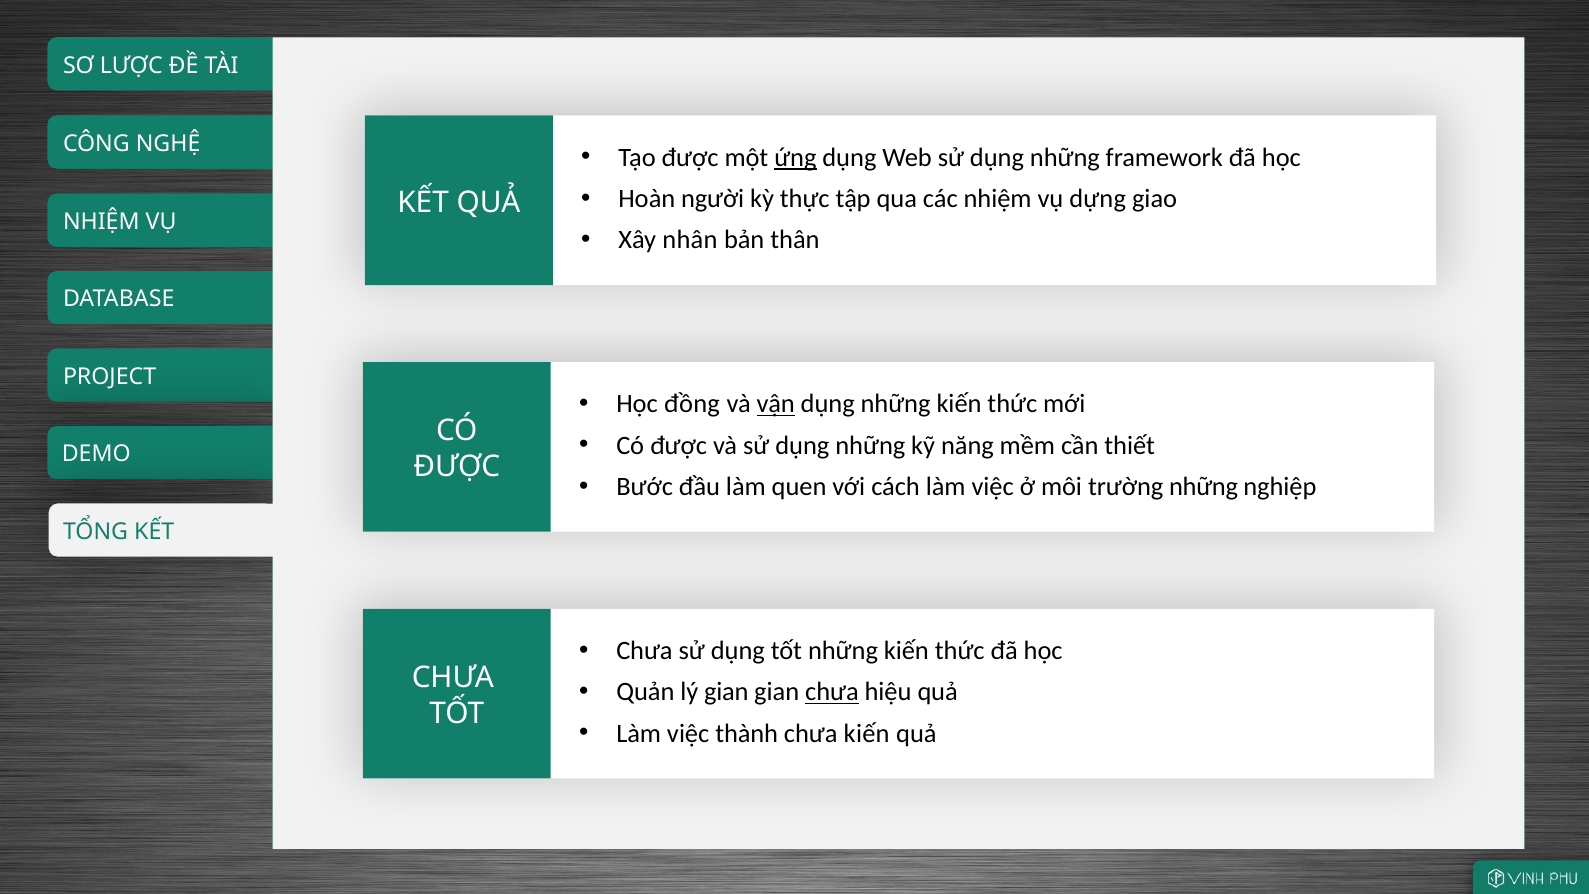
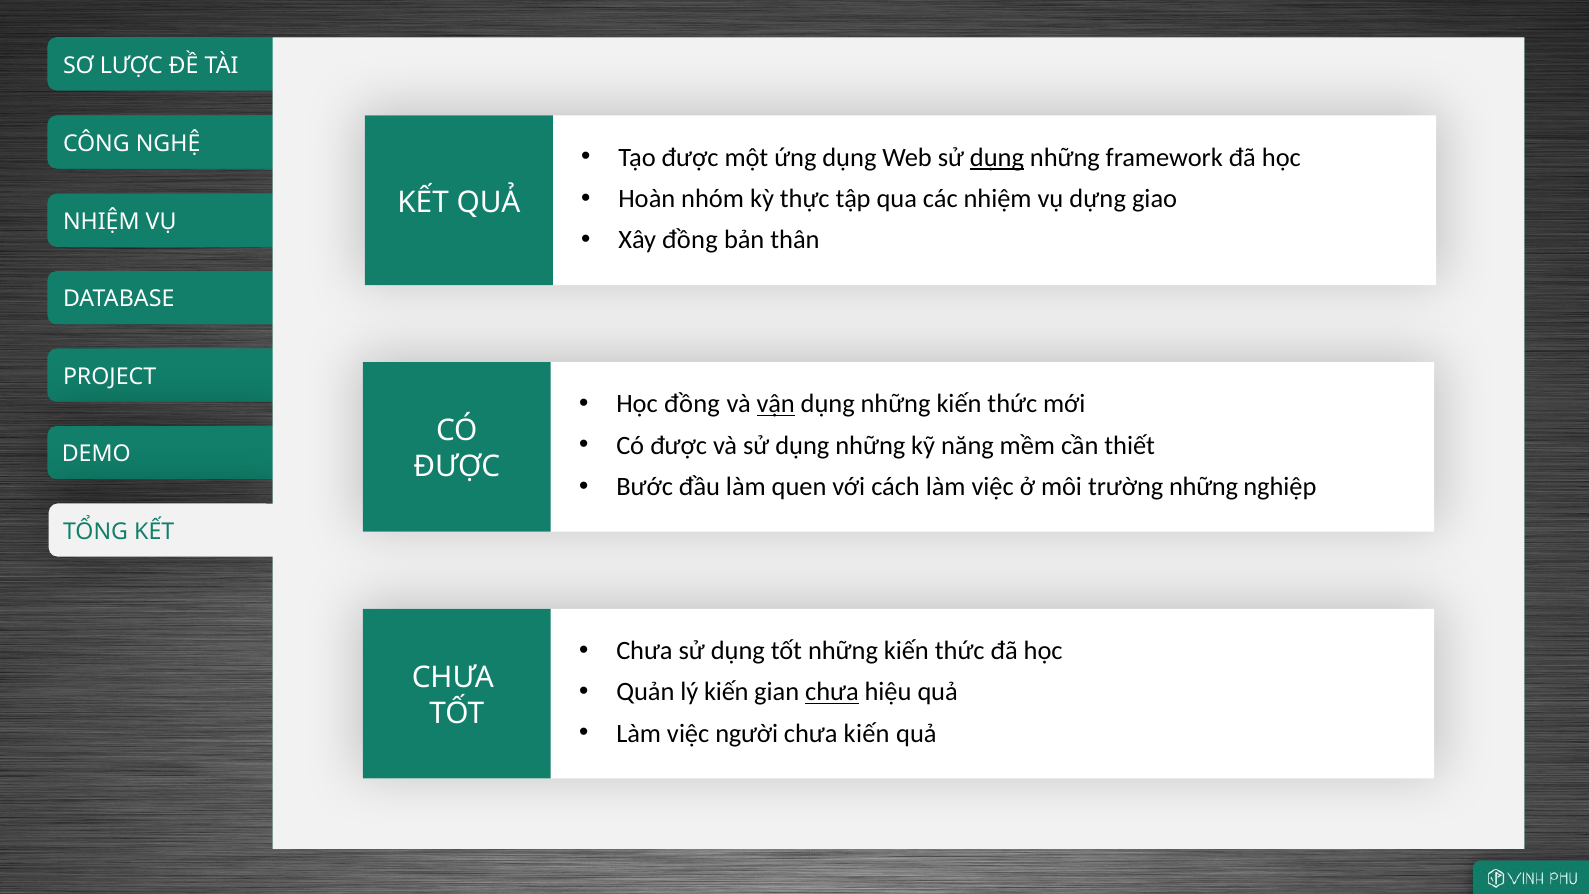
ứng underline: present -> none (795, 158)
dụng underline: none -> present (997, 158)
người: người -> nhóm (713, 199)
Xây nhân: nhân -> đồng (690, 240)
lý gian: gian -> kiến (726, 692)
thành: thành -> người (747, 733)
